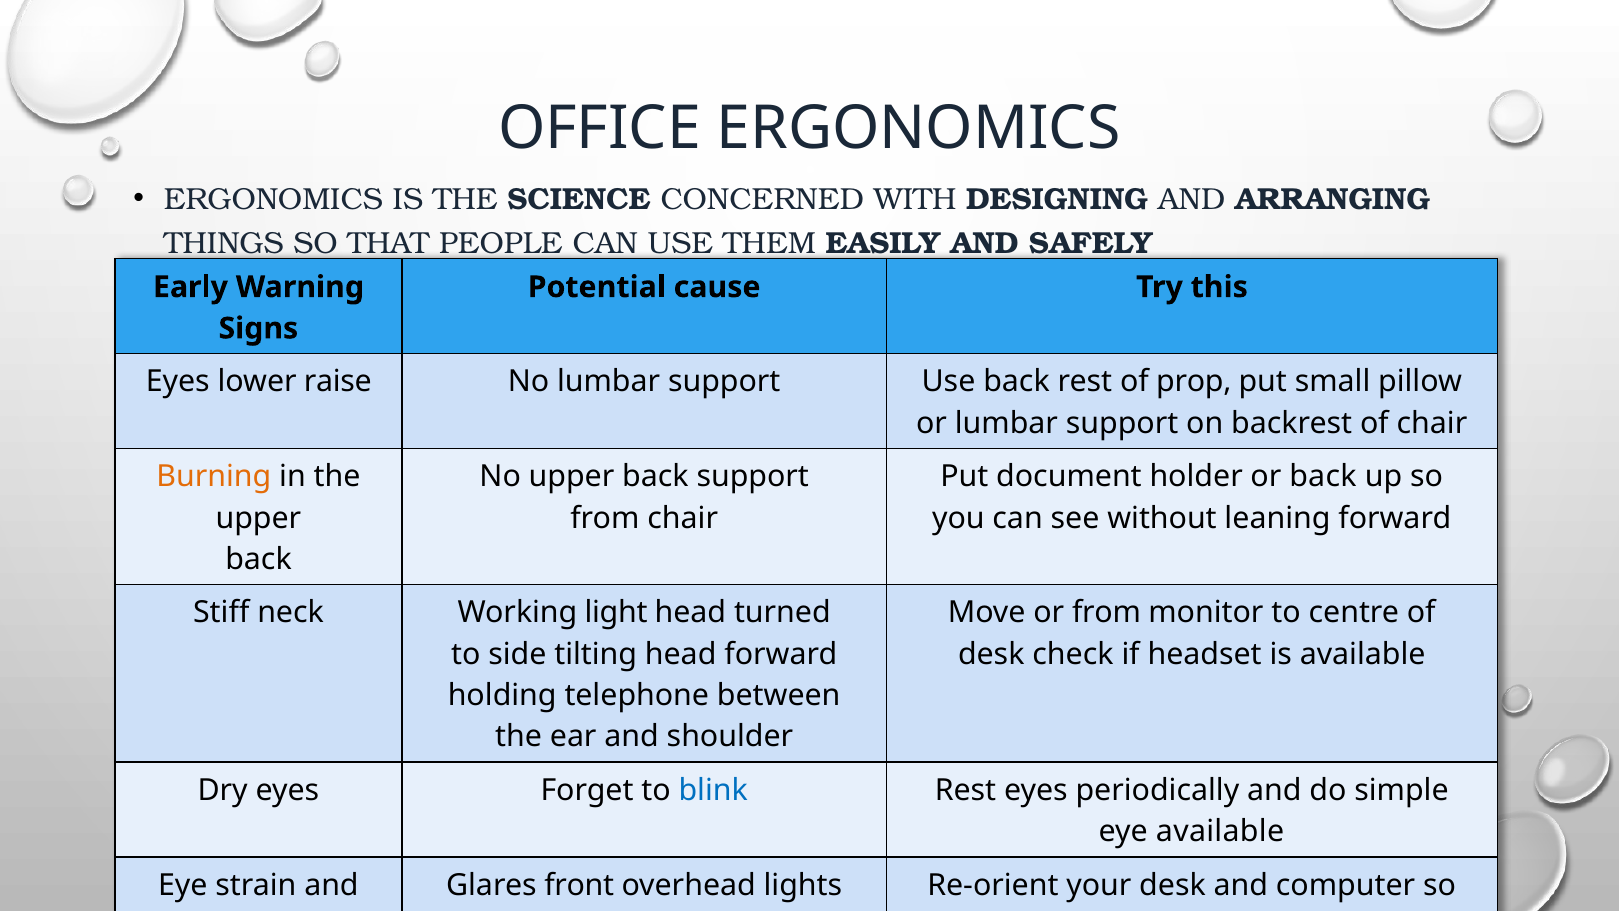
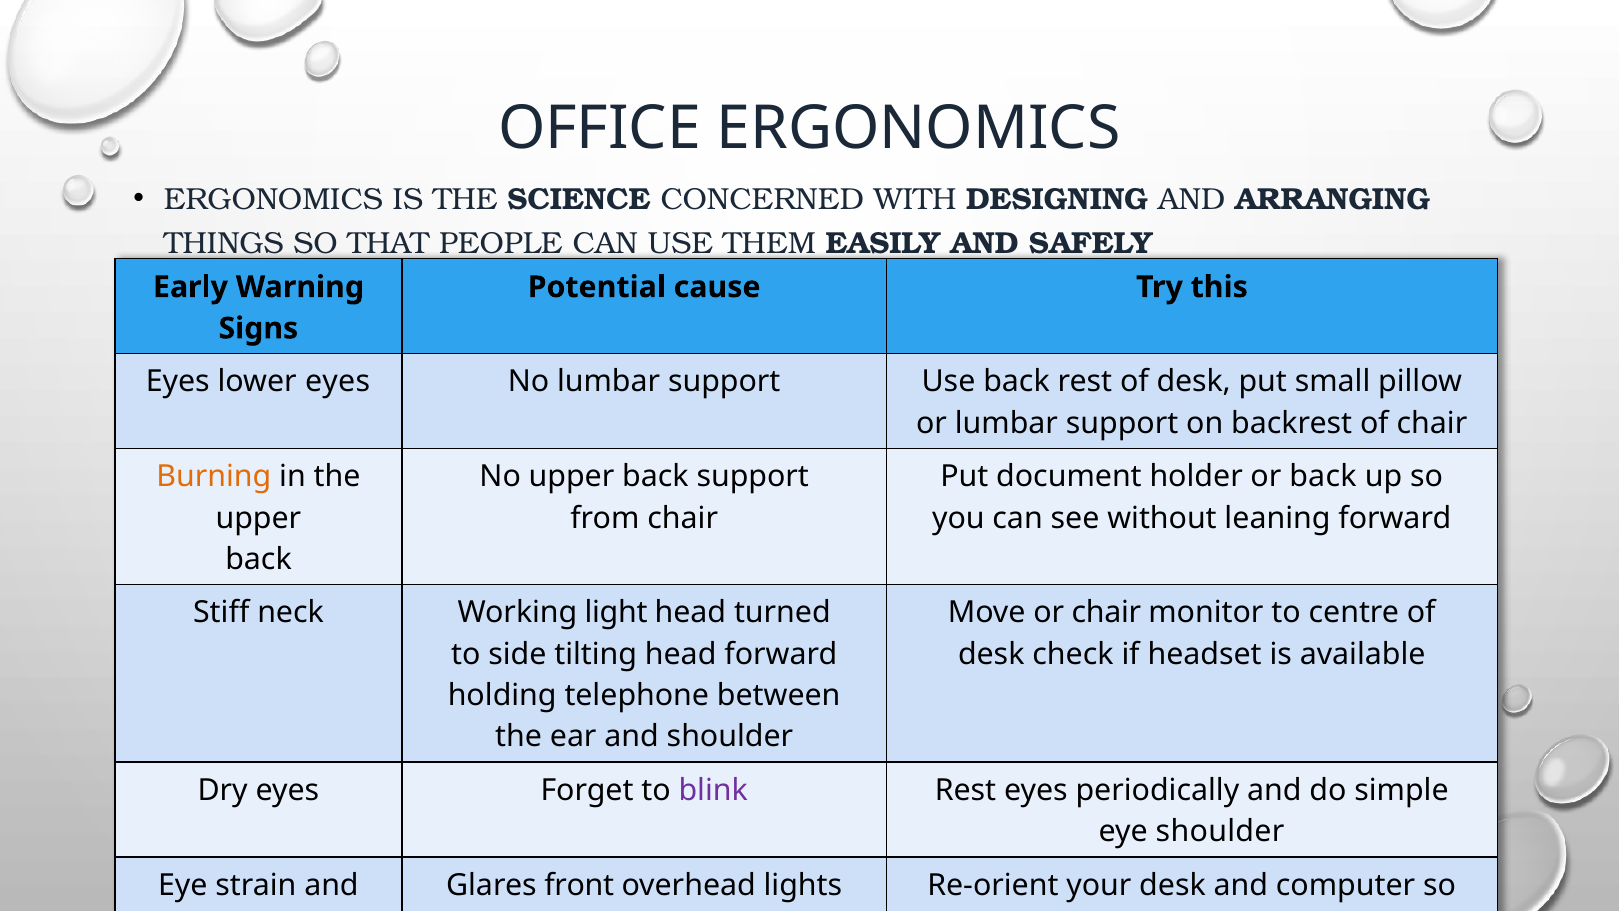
lower raise: raise -> eyes (338, 382)
rest of prop: prop -> desk (1194, 382)
or from: from -> chair (1106, 613)
blink colour: blue -> purple (713, 790)
eye available: available -> shoulder (1220, 831)
